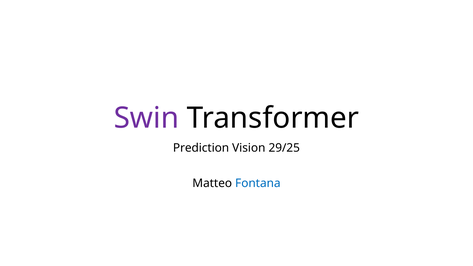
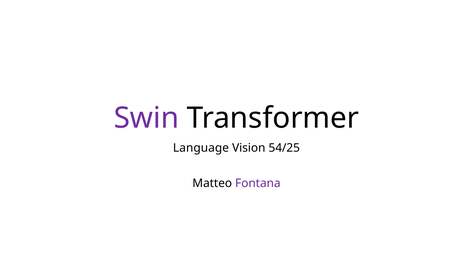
Prediction: Prediction -> Language (201, 148)
29/25: 29/25 -> 54/25 (284, 148)
Fontana colour: blue -> purple (258, 183)
